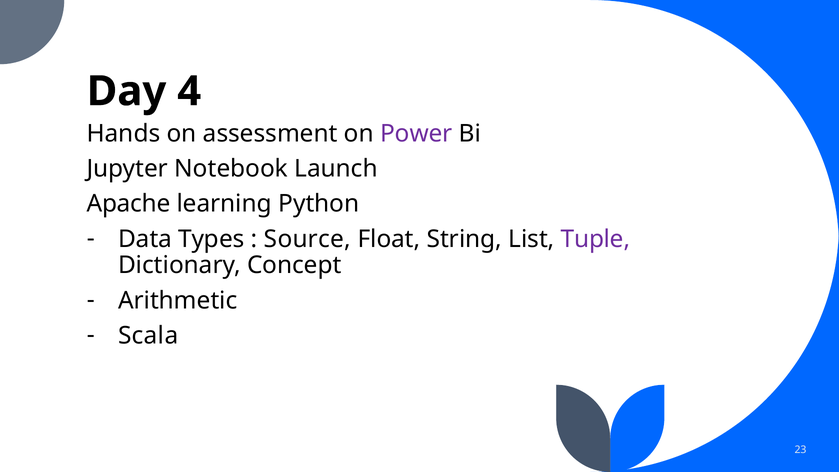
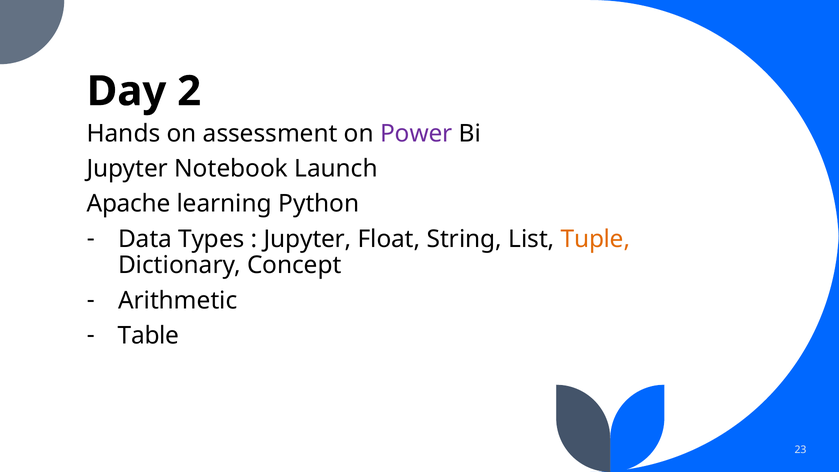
4: 4 -> 2 (189, 91)
Source: Source -> Jupyter (308, 239)
Tuple colour: purple -> orange (595, 239)
Scala: Scala -> Table (149, 336)
